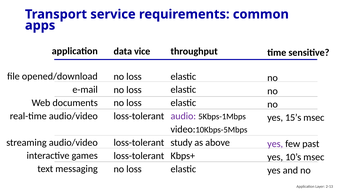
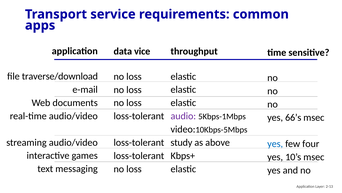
opened/download: opened/download -> traverse/download (60, 76)
15’s: 15’s -> 66’s (293, 117)
yes colour: purple -> blue (275, 143)
past: past -> four (311, 143)
